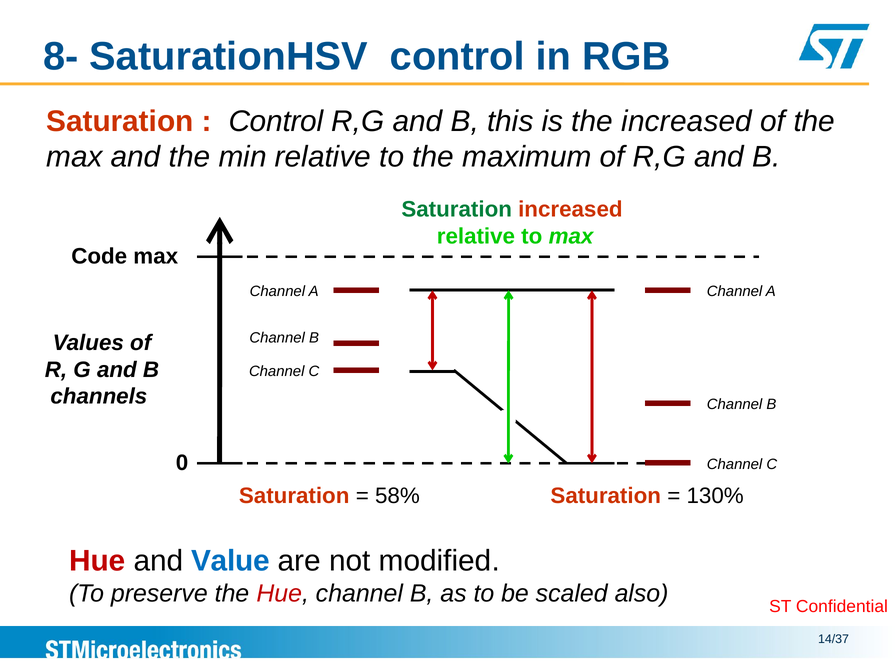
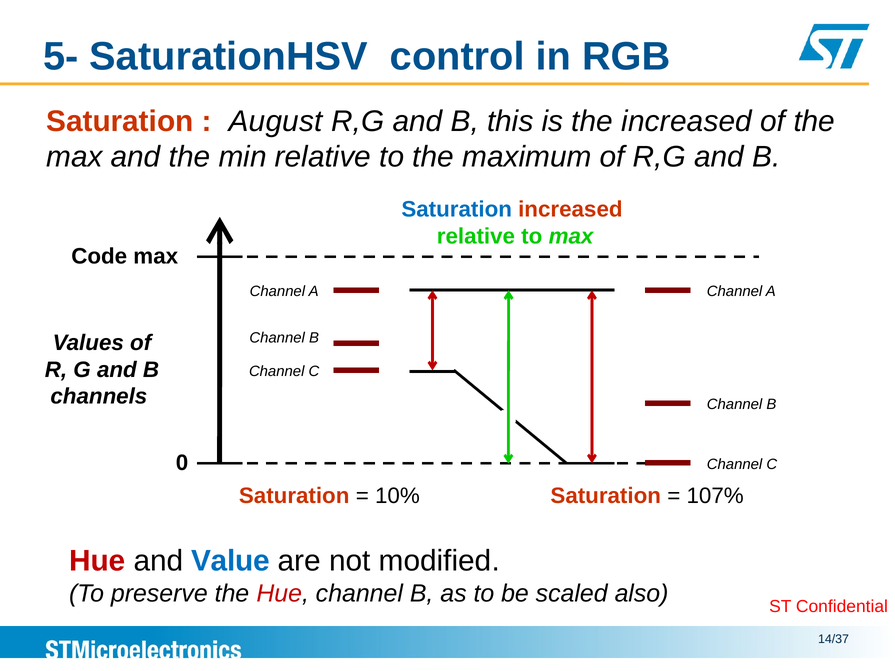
8-: 8- -> 5- (61, 56)
Control: Control -> August (276, 121)
Saturation colour: green -> blue (457, 210)
58%: 58% -> 10% (397, 496)
130%: 130% -> 107% (715, 496)
